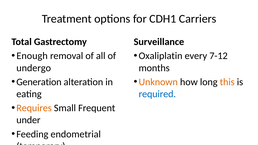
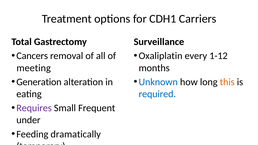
Enough: Enough -> Cancers (32, 56)
7-12: 7-12 -> 1-12 (219, 56)
undergo: undergo -> meeting (34, 68)
Unknown colour: orange -> blue (158, 82)
Requires colour: orange -> purple (34, 108)
endometrial: endometrial -> dramatically (76, 134)
